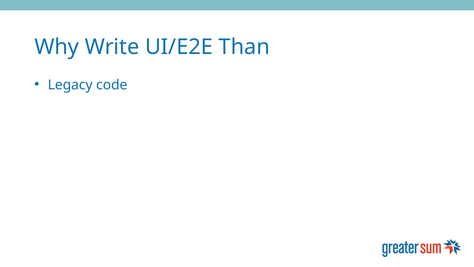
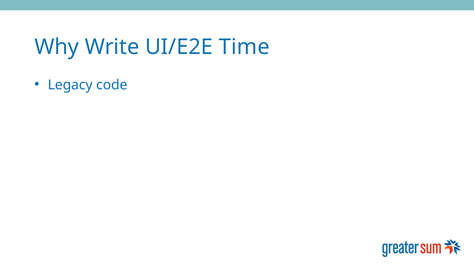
Than: Than -> Time (244, 47)
